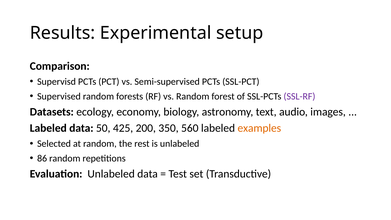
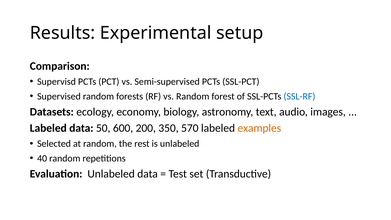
SSL-RF colour: purple -> blue (299, 96)
425: 425 -> 600 (123, 128)
560: 560 -> 570 (190, 128)
86: 86 -> 40 (42, 158)
